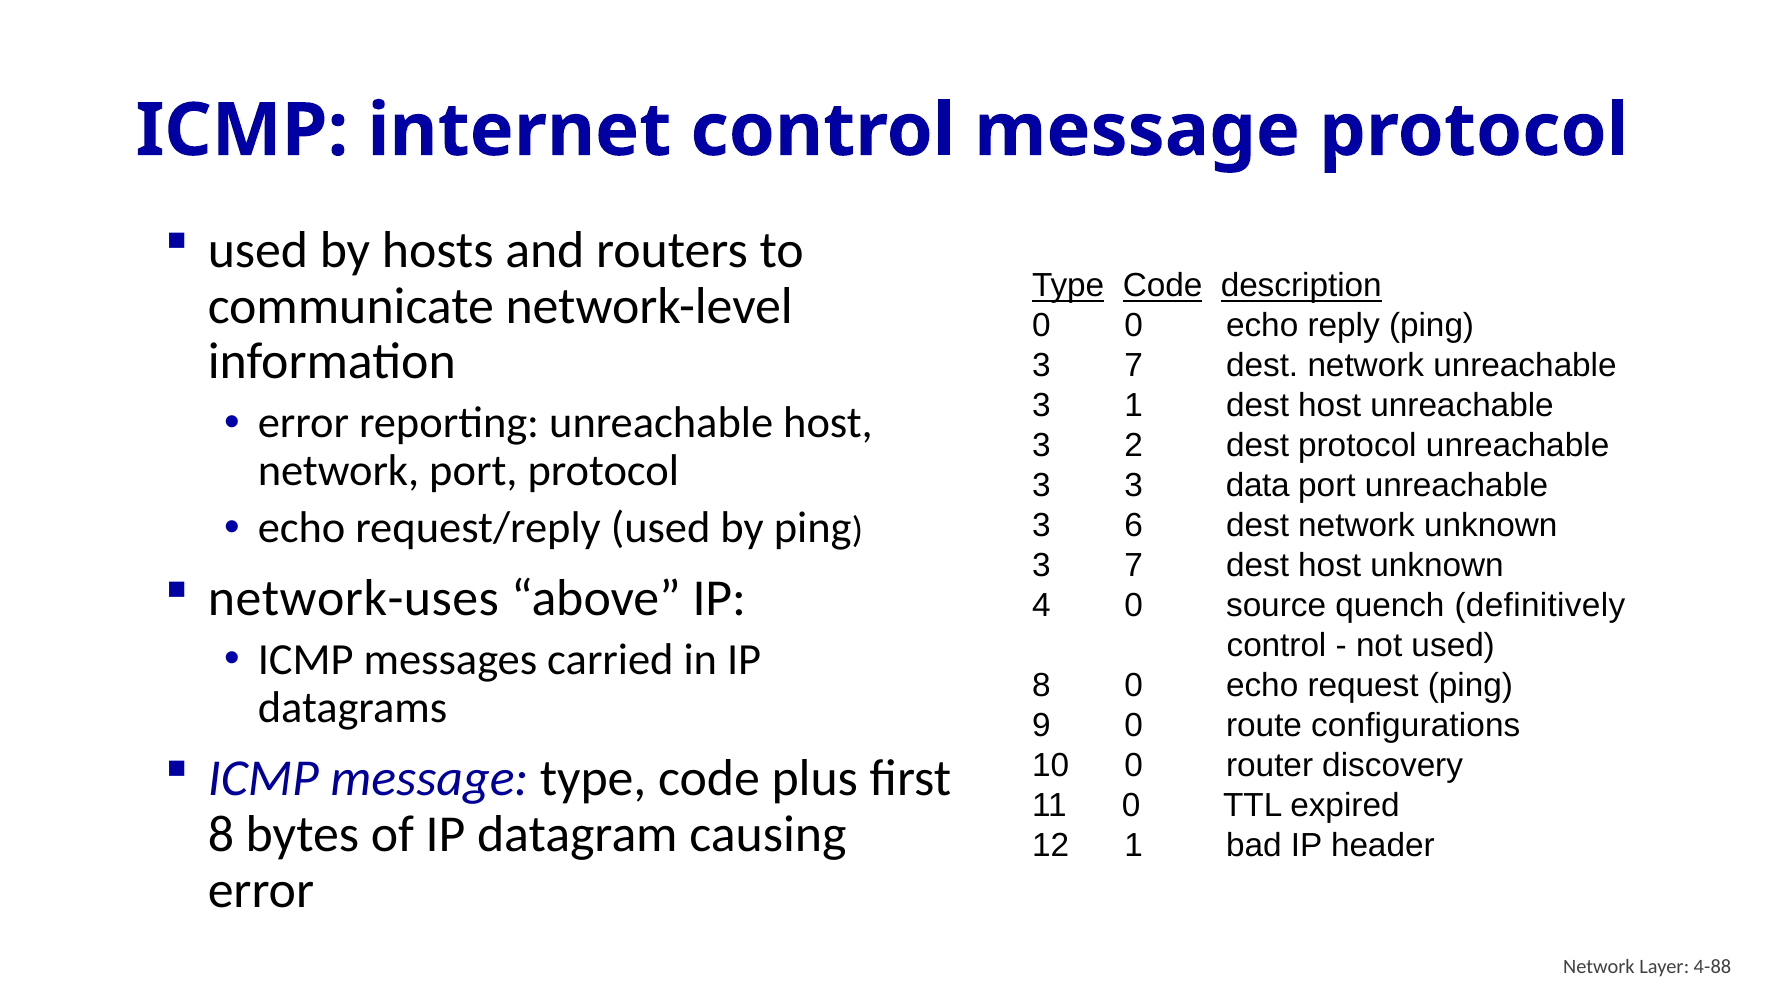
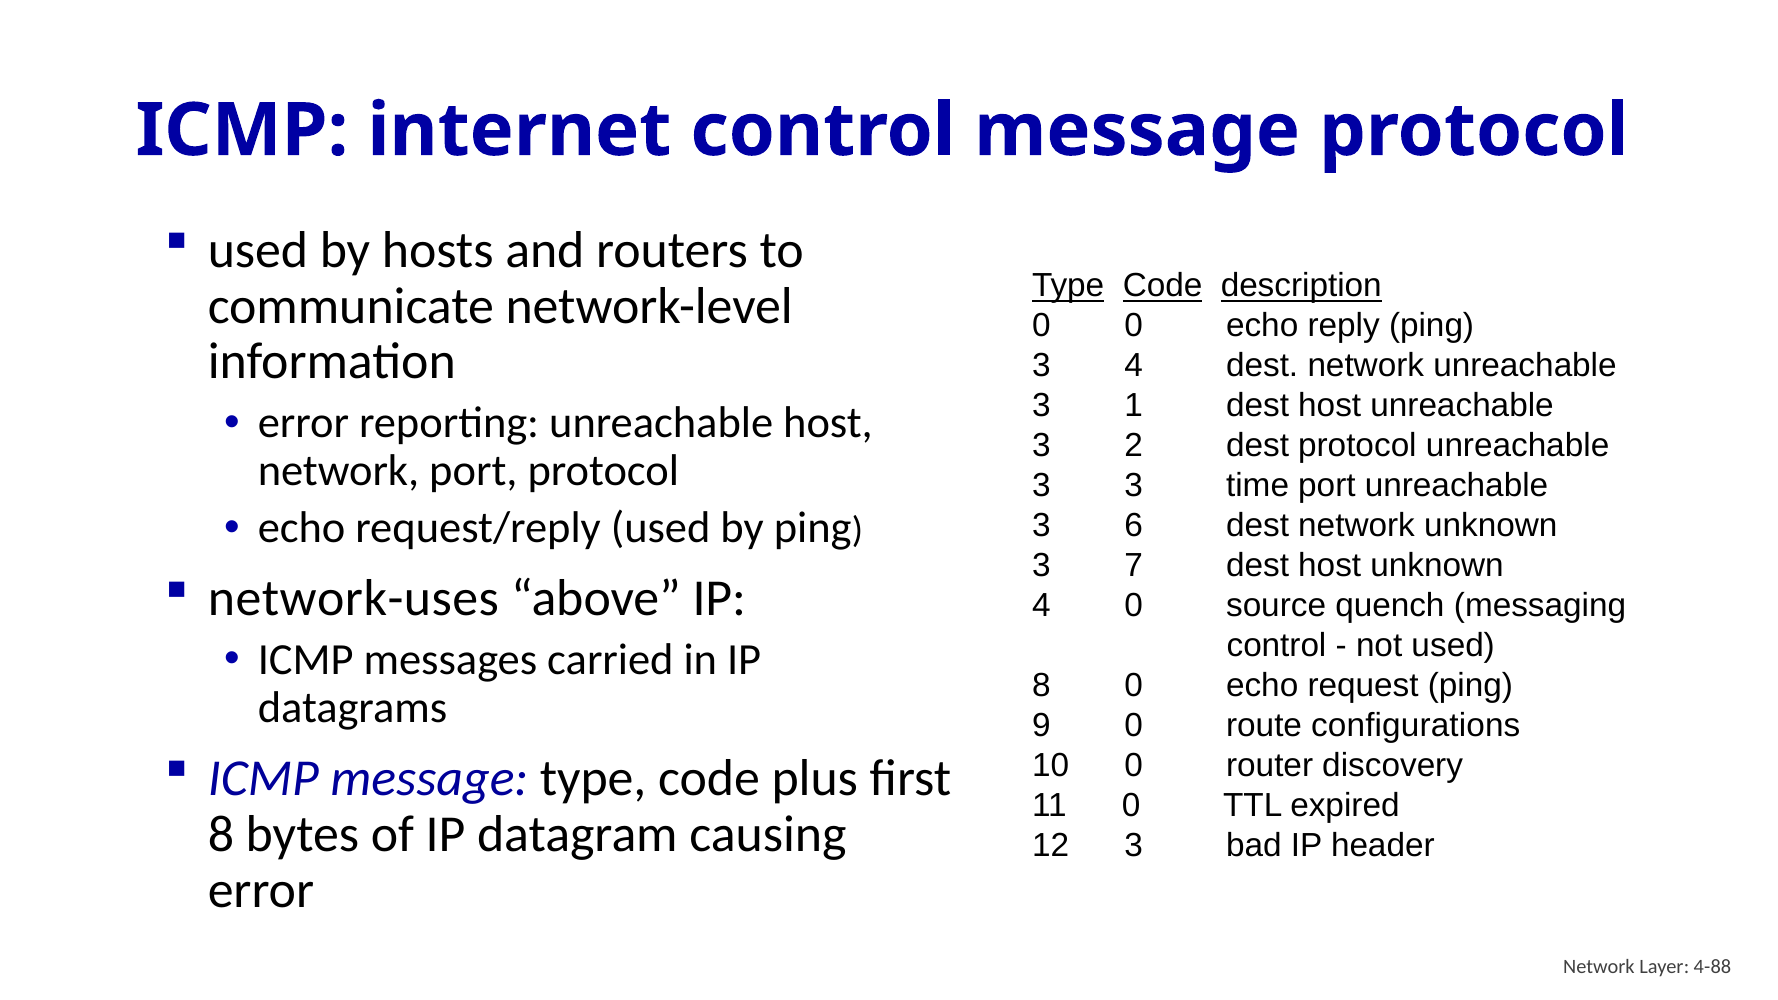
7: 7 -> 4 (1134, 366)
data: data -> time (1258, 486)
definitively: definitively -> messaging (1540, 606)
12 1: 1 -> 3 (1134, 846)
